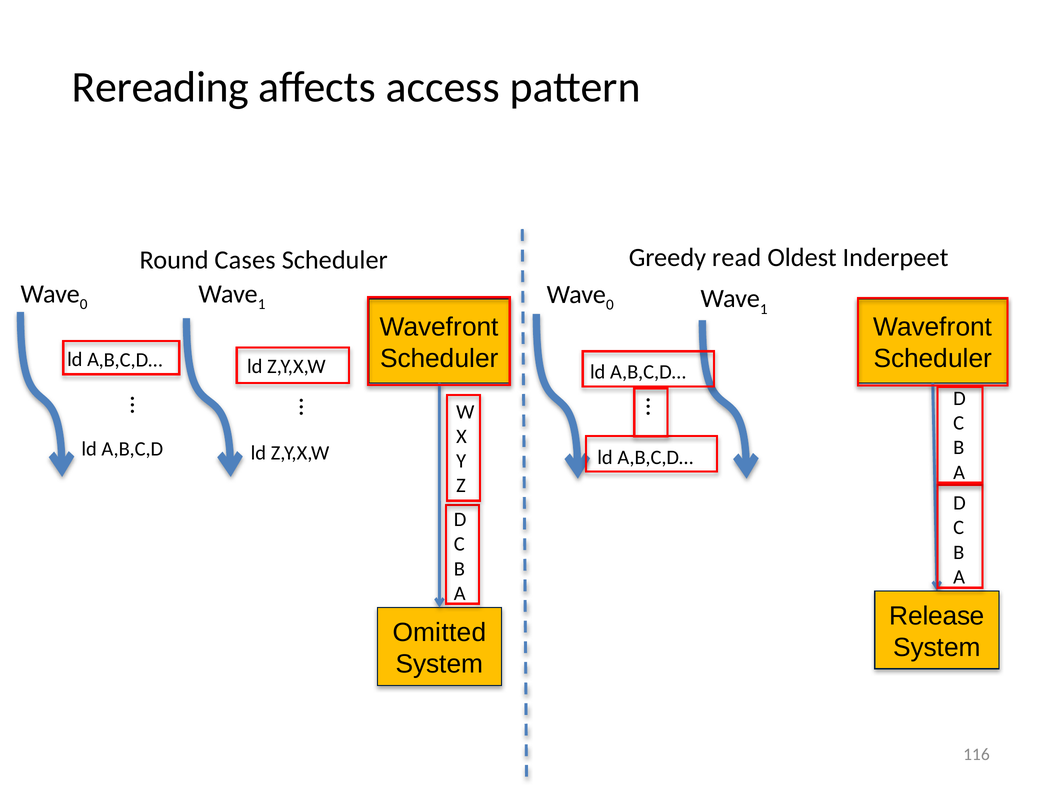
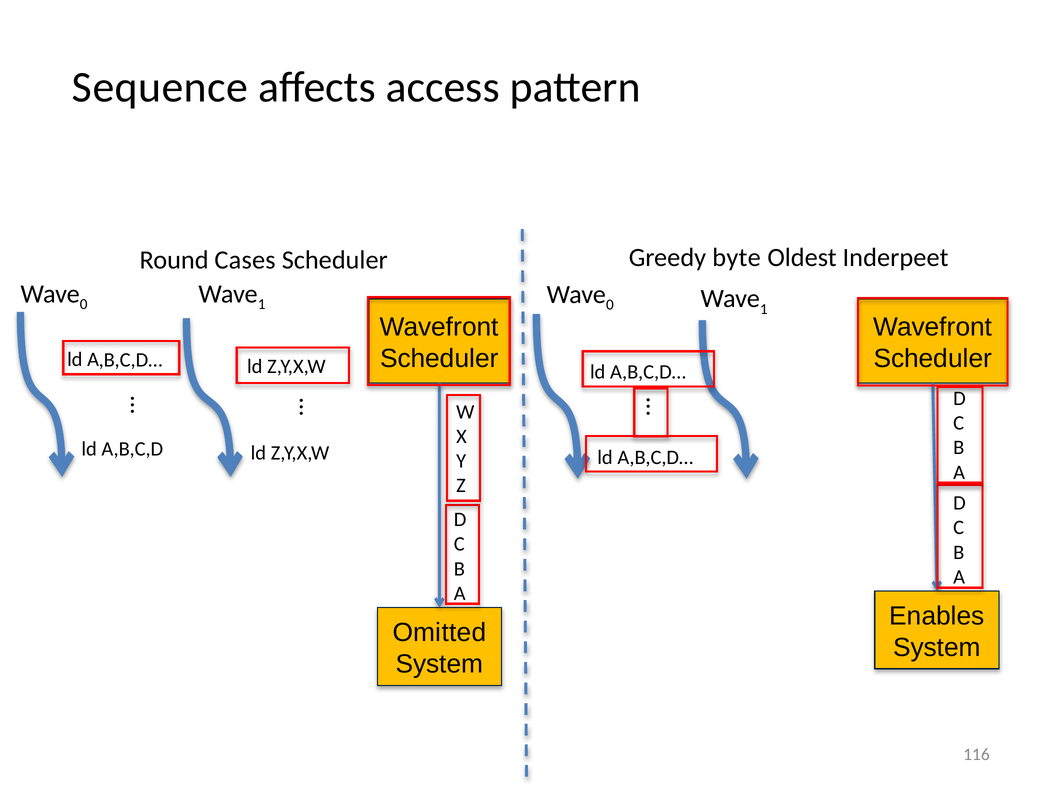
Rereading: Rereading -> Sequence (160, 87)
read: read -> byte (737, 257)
Release: Release -> Enables (937, 616)
